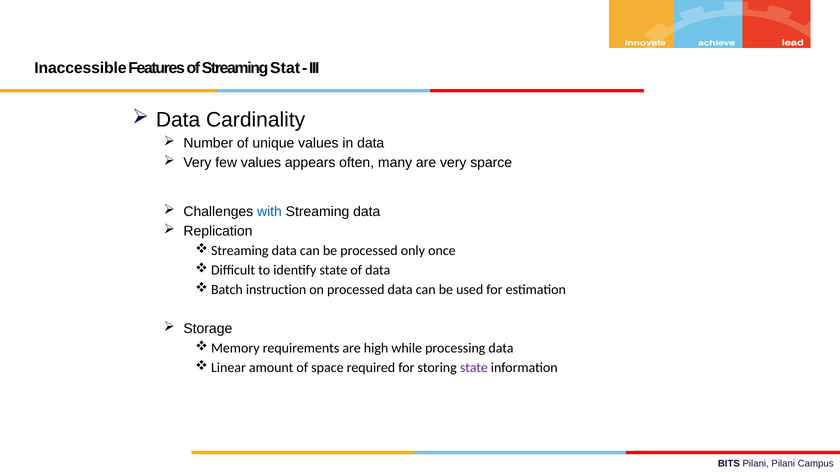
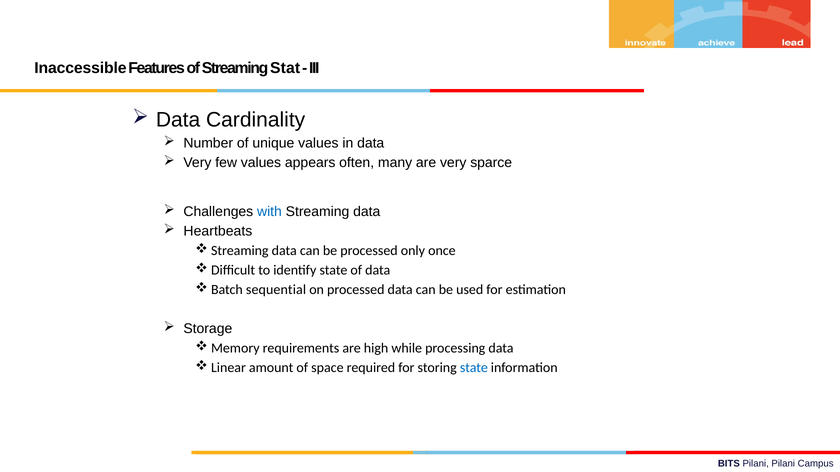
Replication: Replication -> Heartbeats (218, 232)
instruction: instruction -> sequential (276, 290)
state colour: purple -> blue (474, 368)
